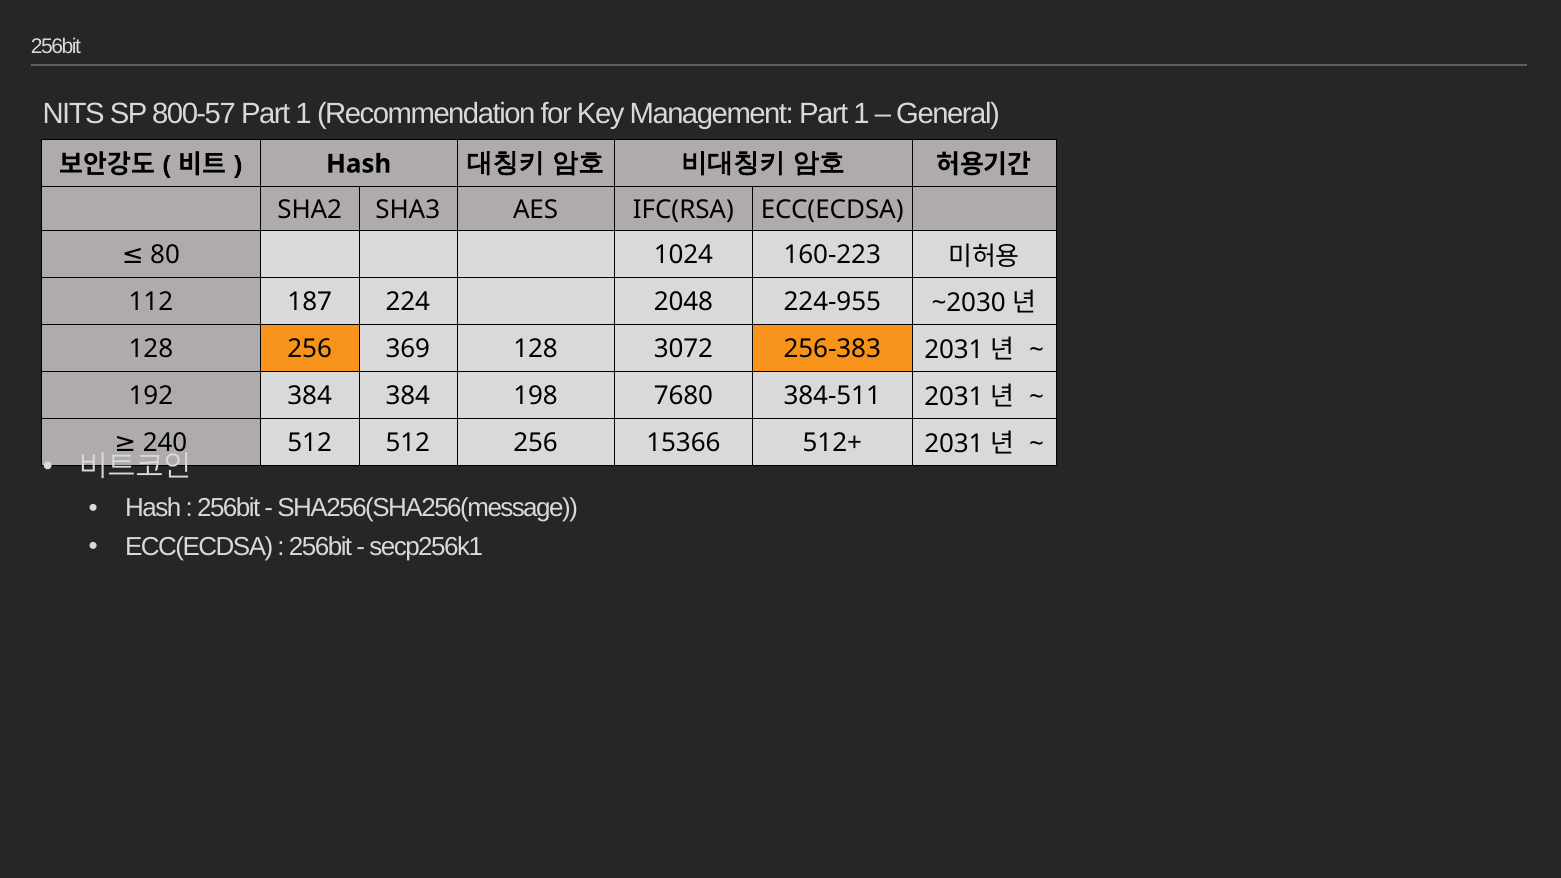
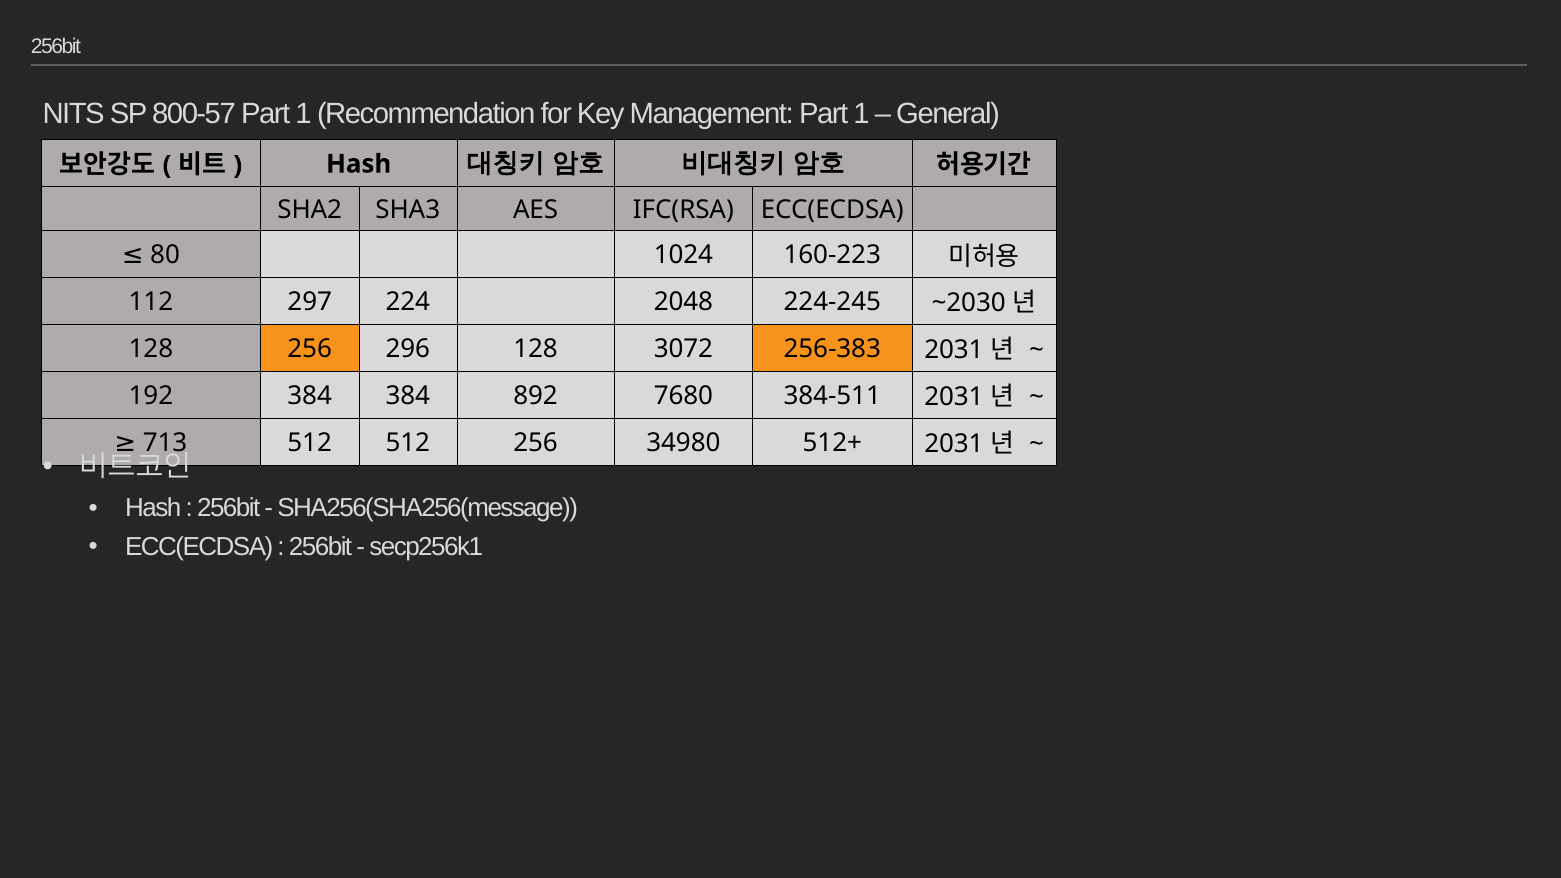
187: 187 -> 297 (310, 302)
224-955: 224-955 -> 224-245 (832, 302)
369: 369 -> 296 (408, 349)
198: 198 -> 892 (536, 396)
240: 240 -> 713 (165, 443)
15366: 15366 -> 34980 (683, 443)
